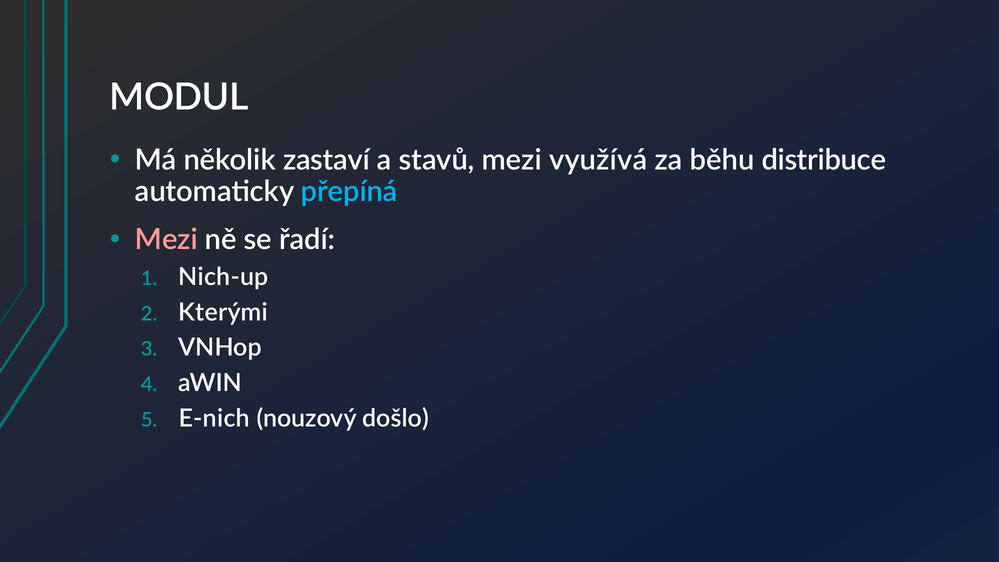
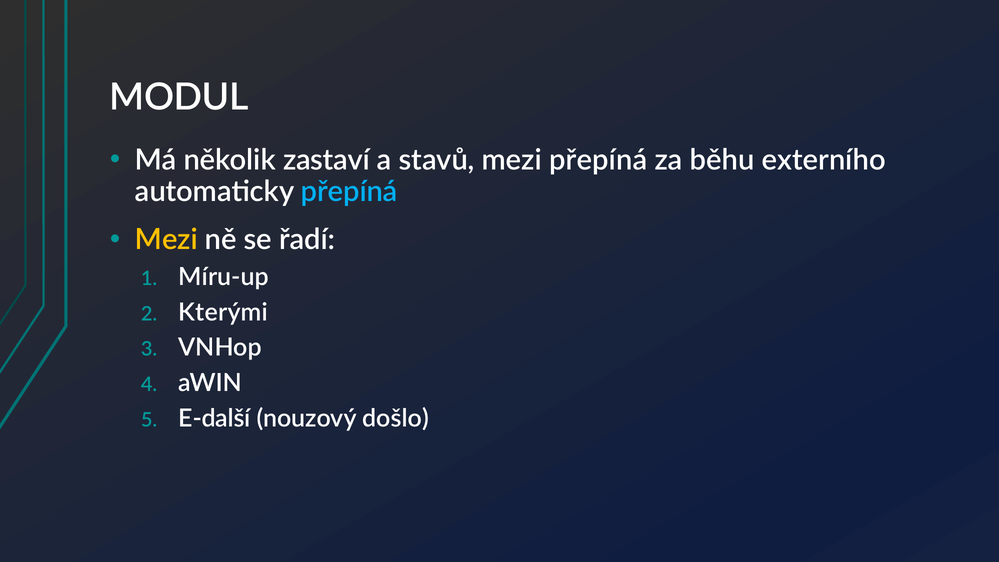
mezi využívá: využívá -> přepíná (598, 160)
distribuce: distribuce -> externího (824, 160)
Mezi colour: pink -> yellow (166, 240)
Nich-up: Nich-up -> Míru-up (224, 277)
E-nich: E-nich -> E-další (214, 418)
